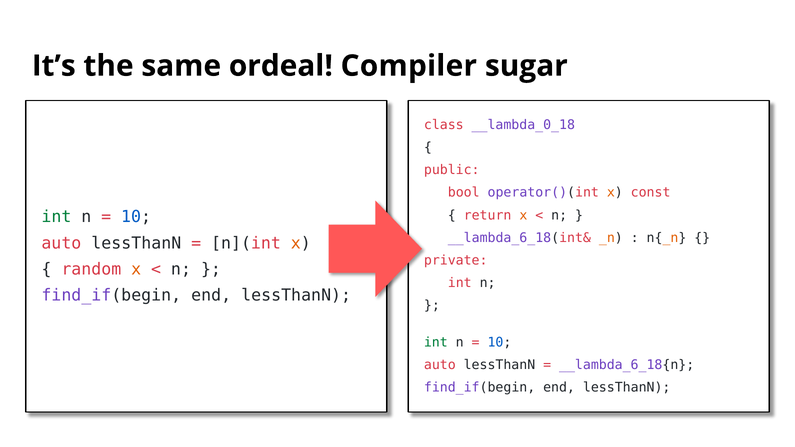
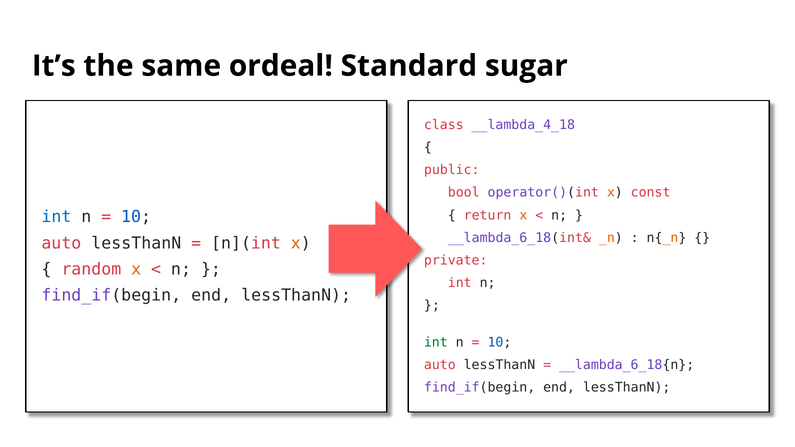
Compiler: Compiler -> Standard (409, 66)
__lambda_0_18: __lambda_0_18 -> __lambda_4_18 (523, 125)
int colour: green -> blue (56, 217)
